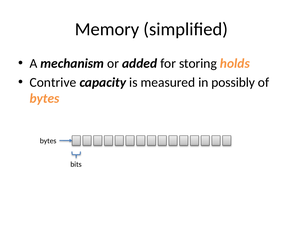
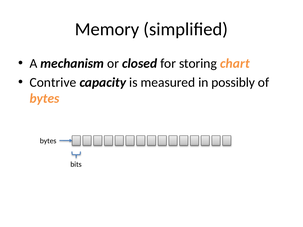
added: added -> closed (140, 64)
holds: holds -> chart (235, 64)
